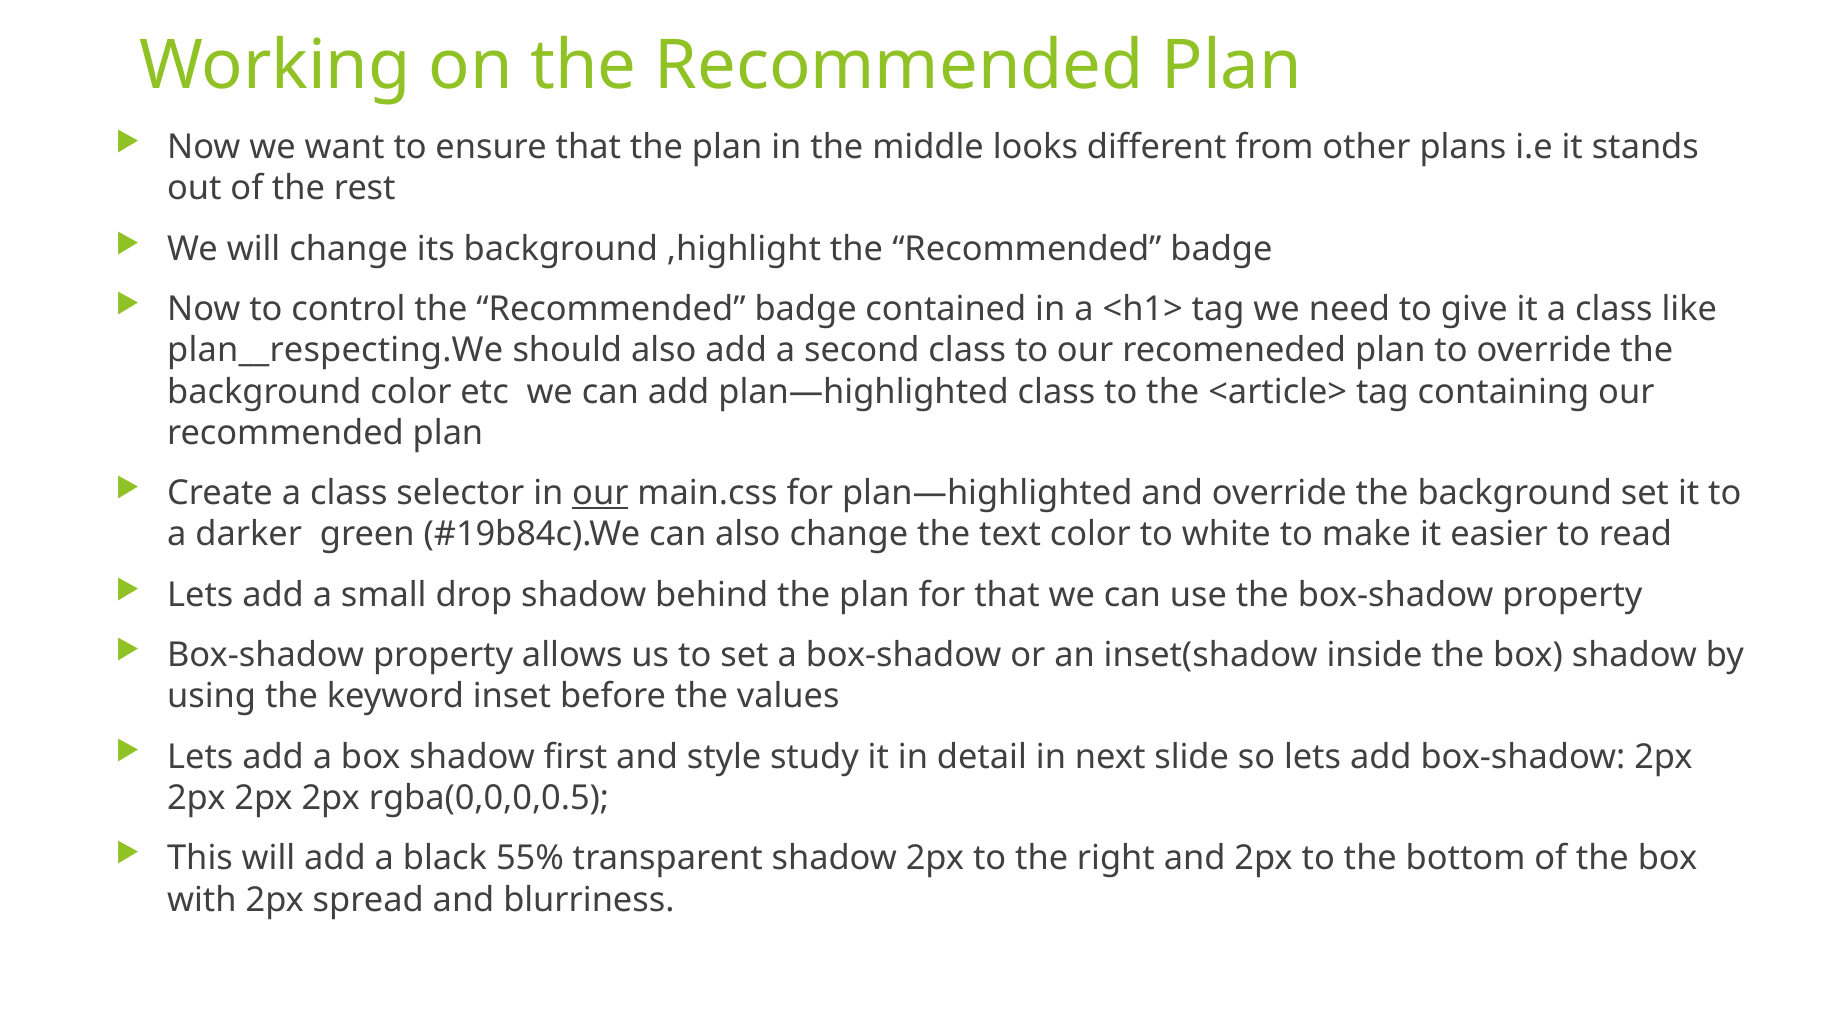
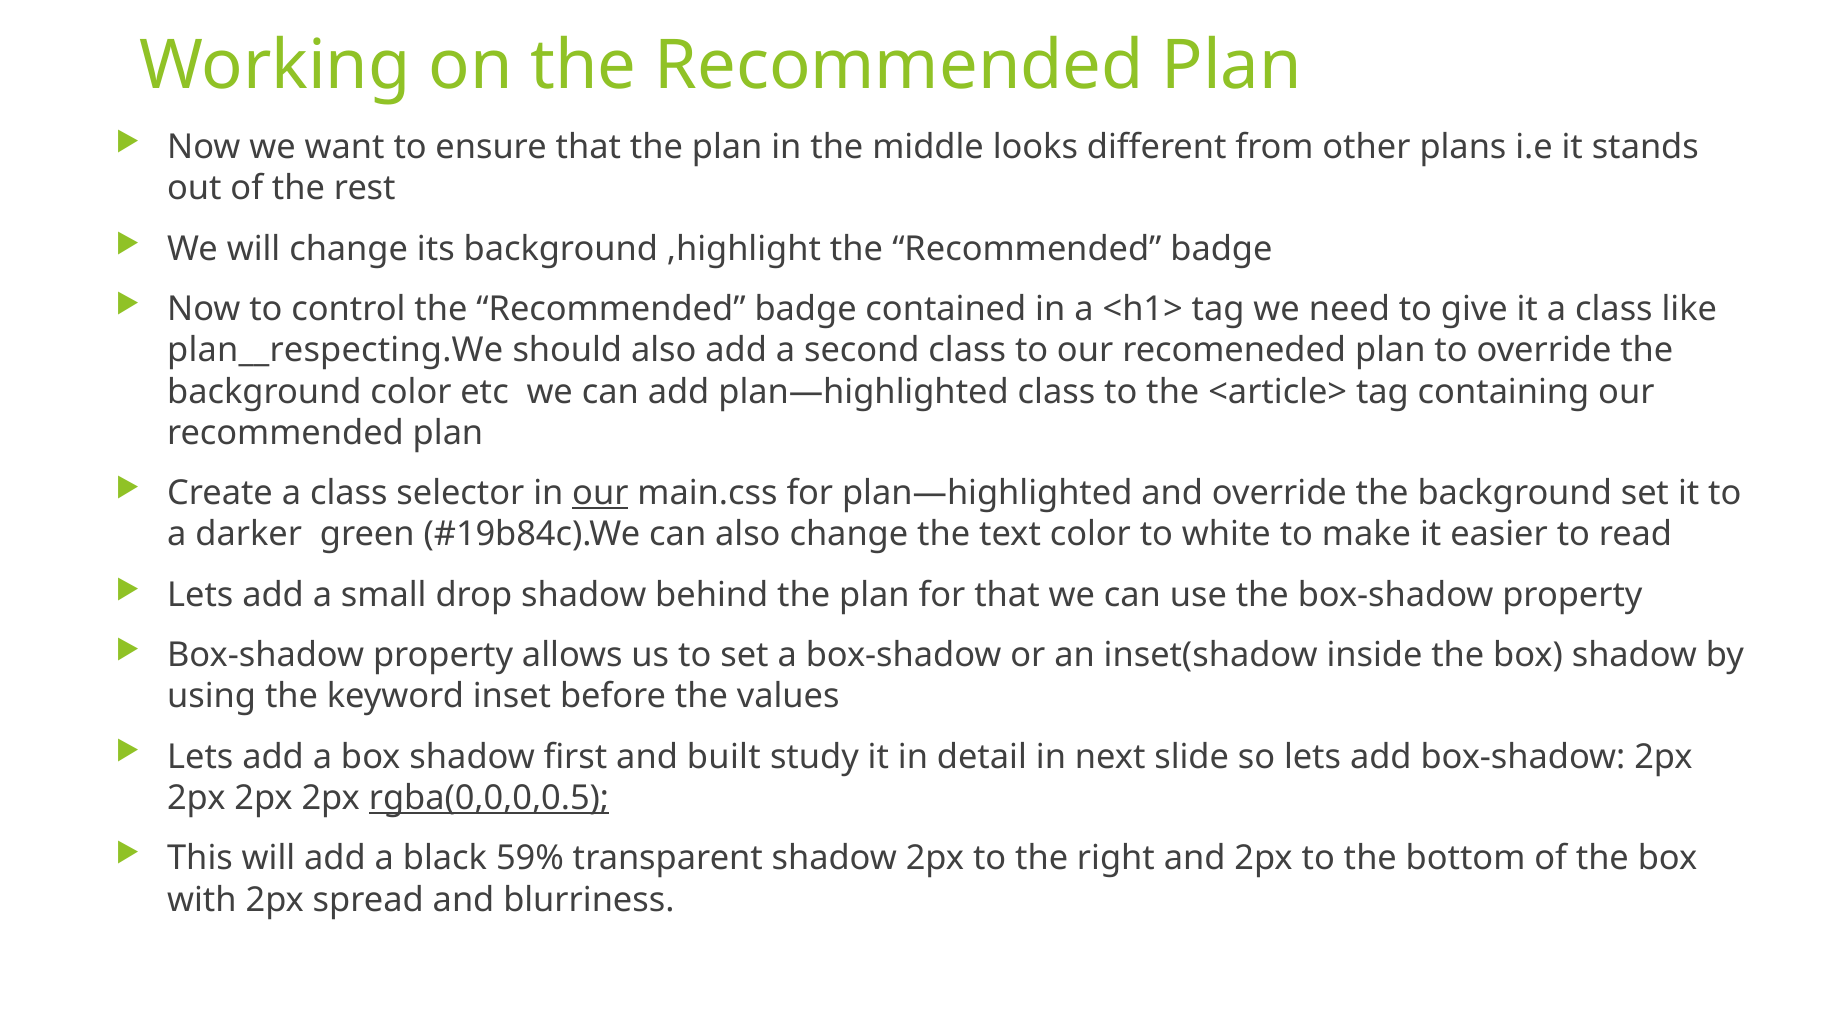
style: style -> built (724, 757)
rgba(0,0,0,0.5 underline: none -> present (489, 799)
55%: 55% -> 59% (530, 859)
